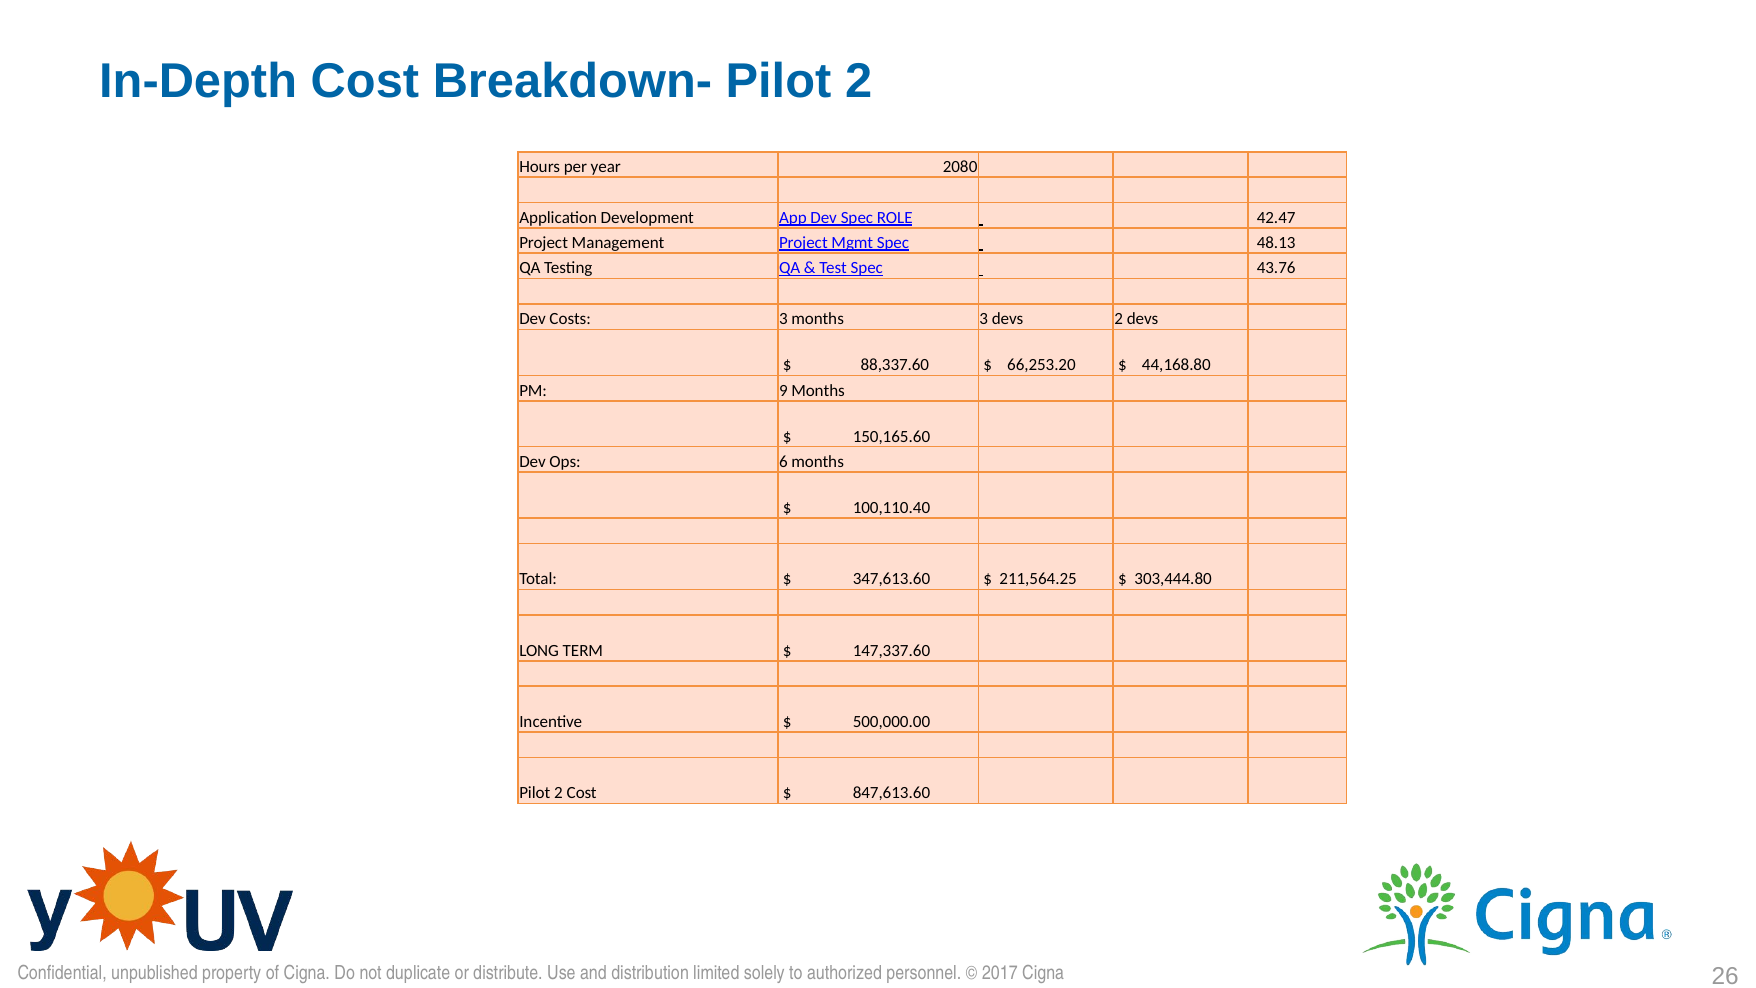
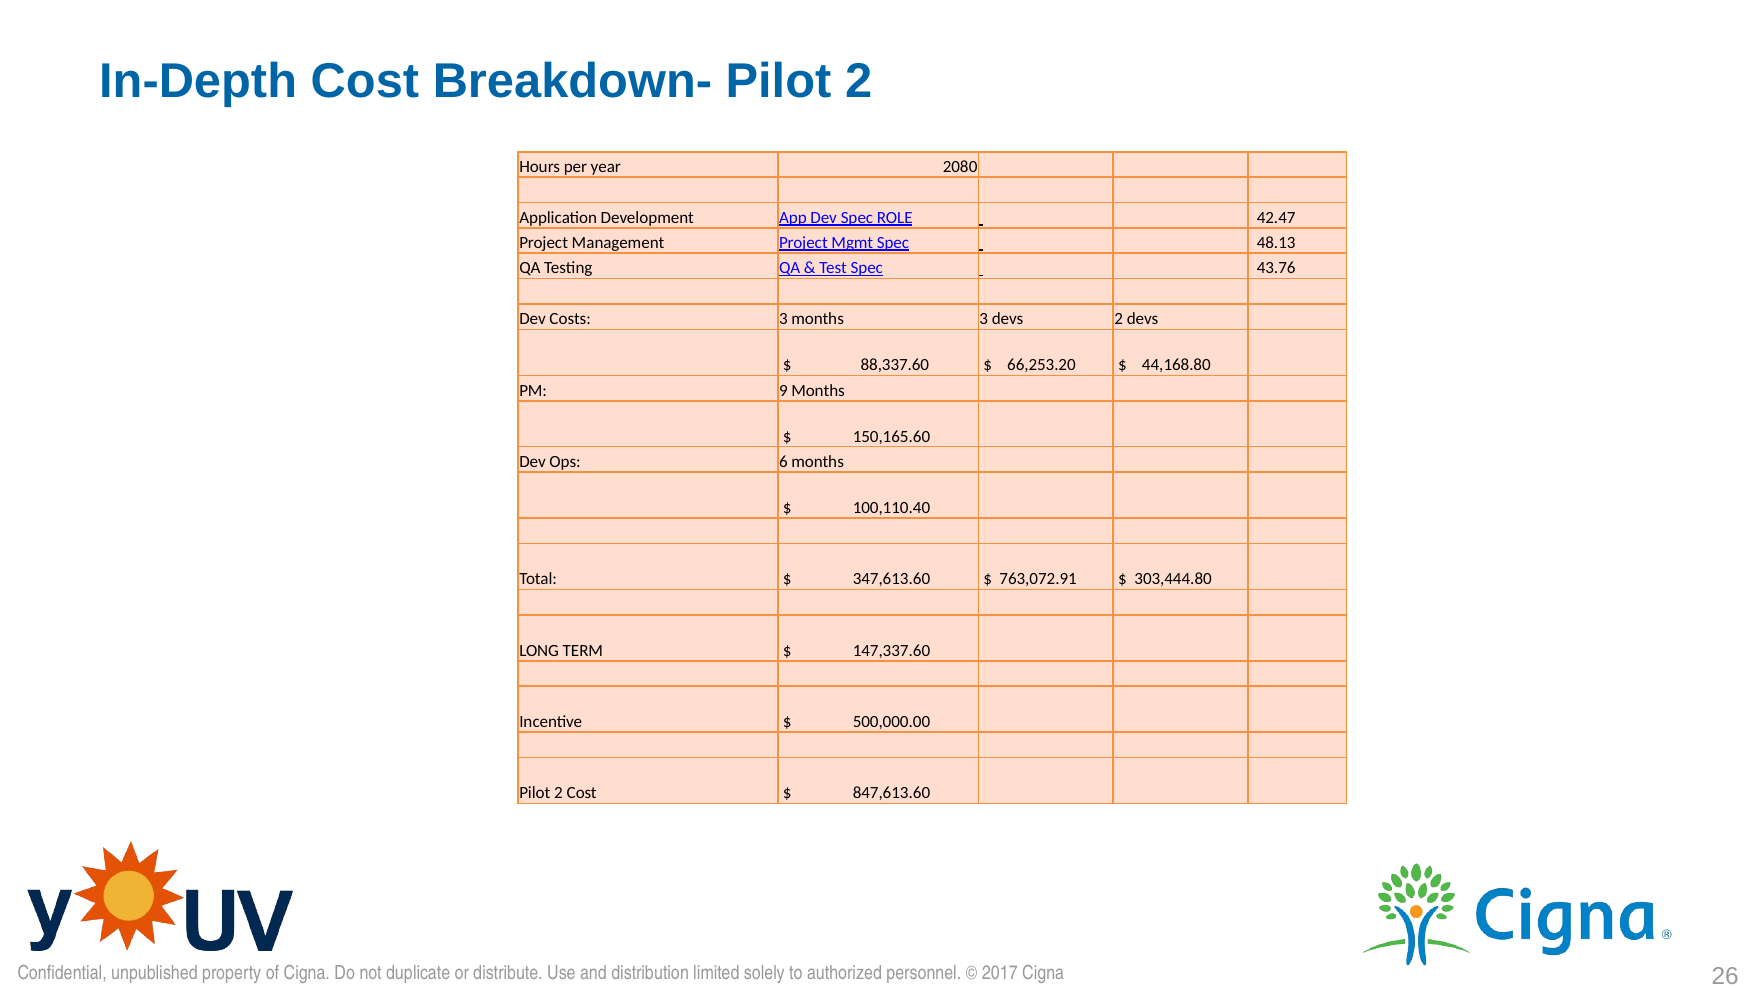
211,564.25: 211,564.25 -> 763,072.91 (1038, 579)
